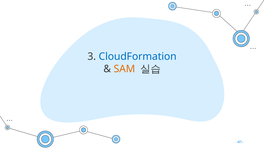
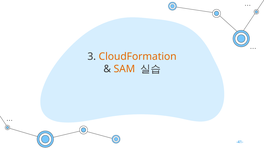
CloudFormation colour: blue -> orange (138, 56)
